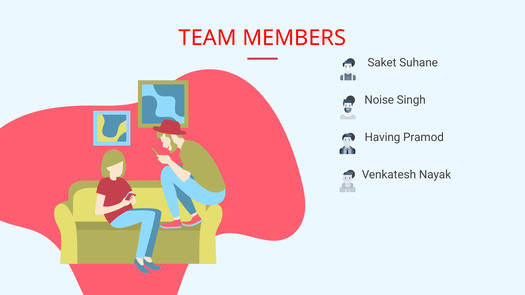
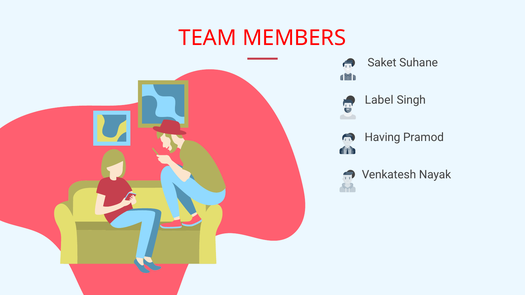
Noise: Noise -> Label (379, 100)
